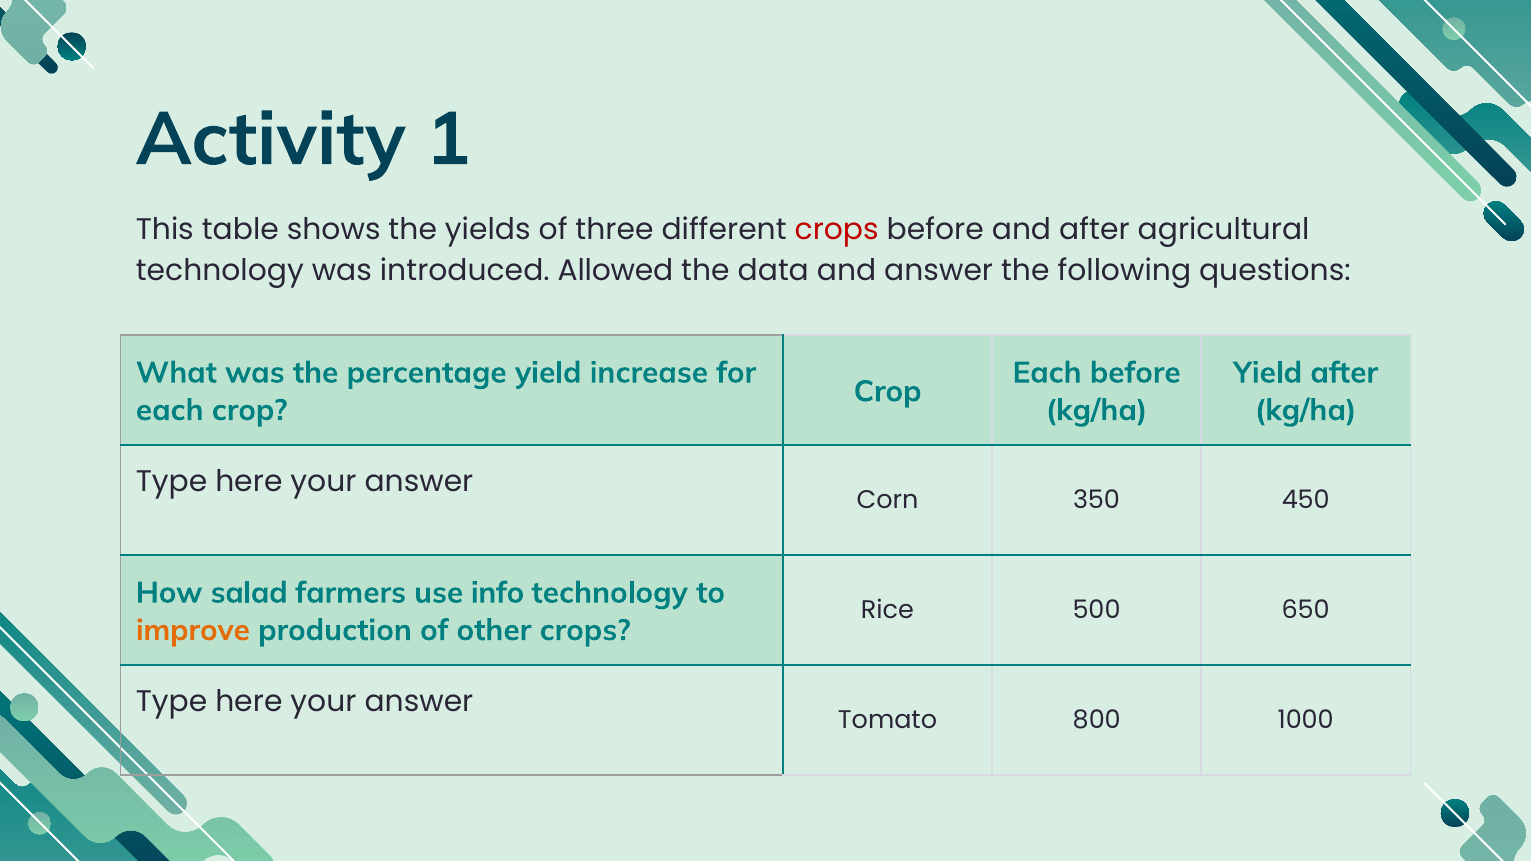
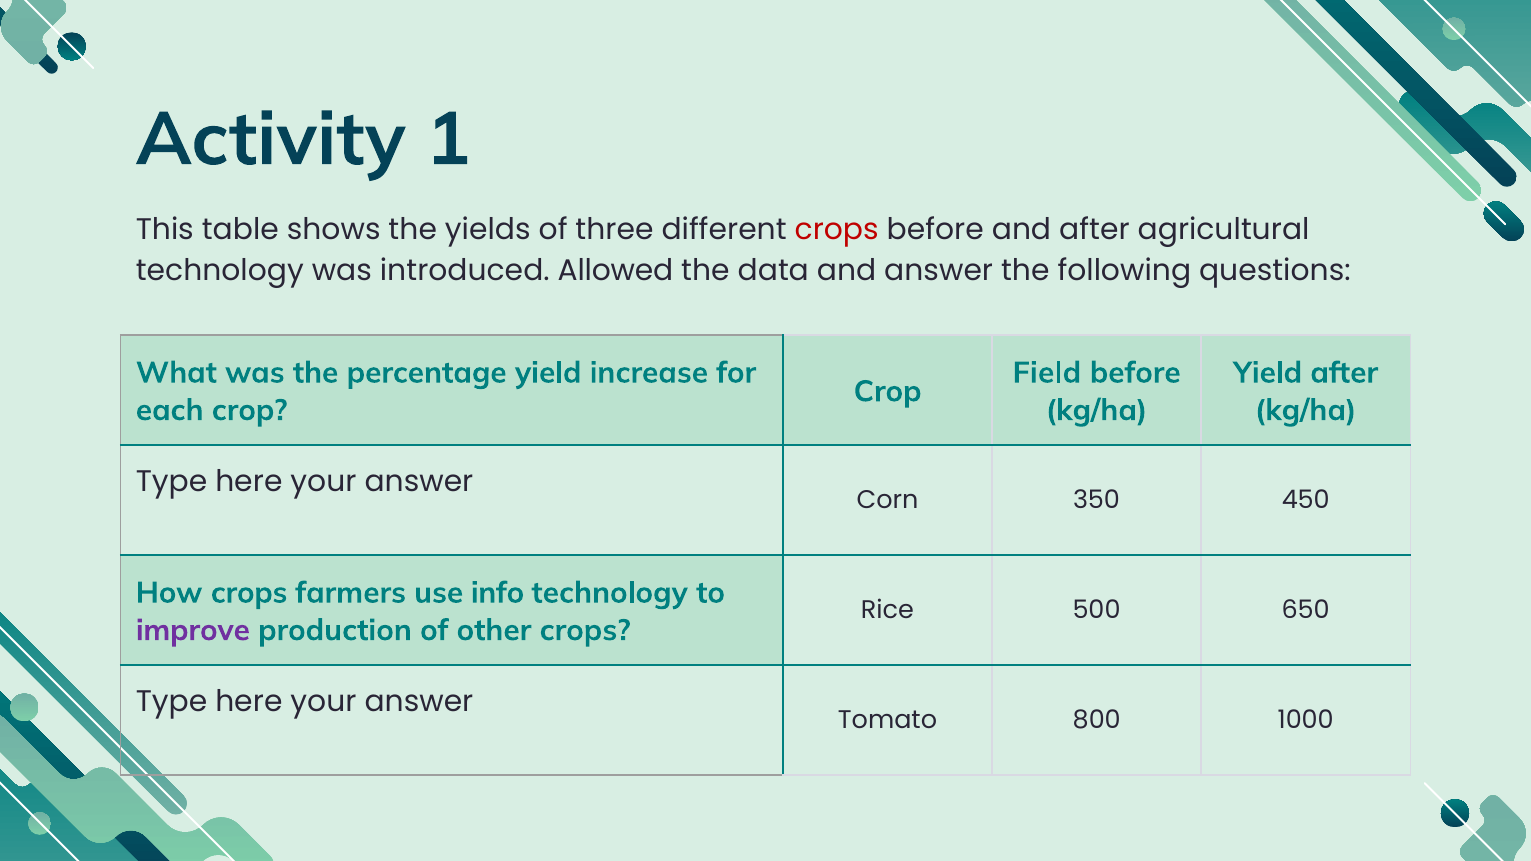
Each: Each -> Field (1047, 373)
How salad: salad -> crops (249, 593)
improve colour: orange -> purple (193, 630)
